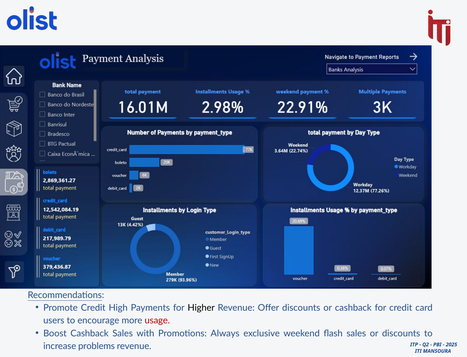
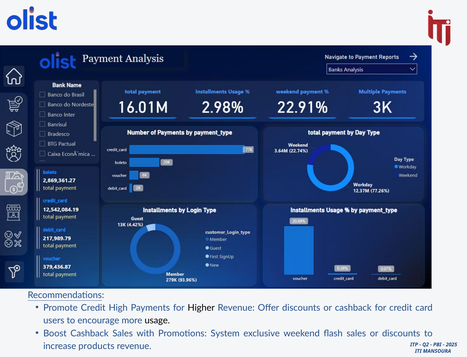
usage colour: red -> black (157, 321)
Always: Always -> System (225, 334)
problems: problems -> products (96, 346)
